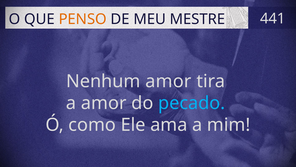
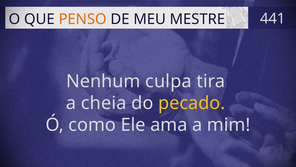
Nenhum amor: amor -> culpa (168, 81)
a amor: amor -> cheia (104, 103)
pecado colour: light blue -> yellow (192, 103)
